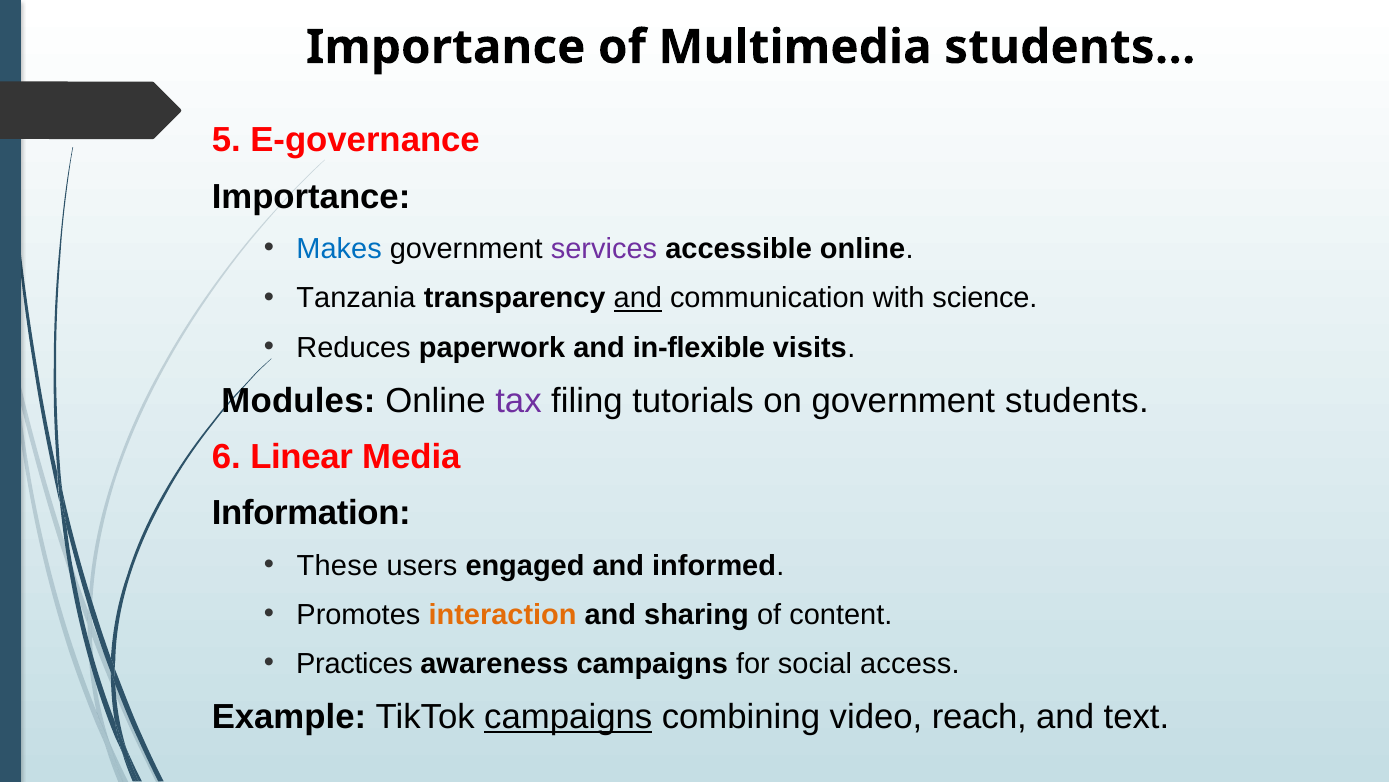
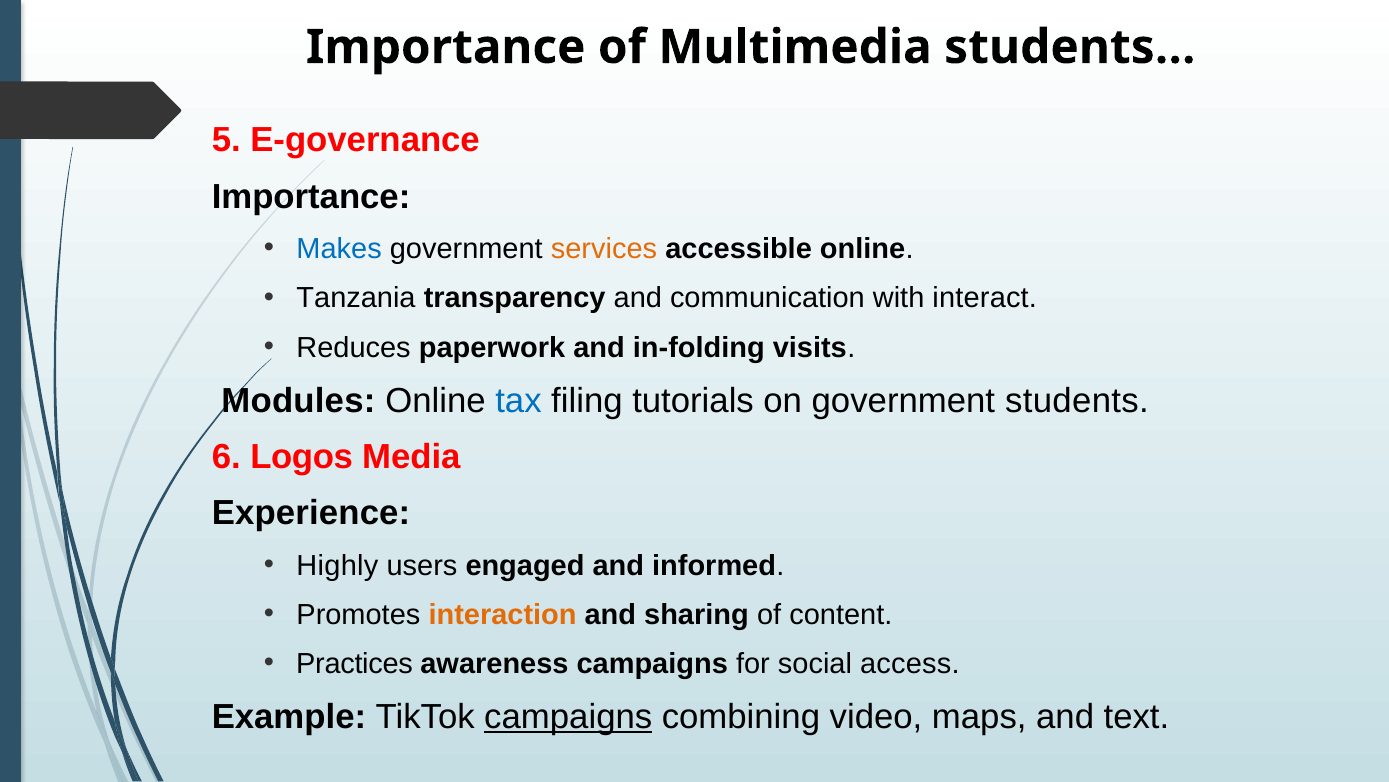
services colour: purple -> orange (604, 249)
and underline: present -> none (638, 298)
science: science -> interact (985, 298)
in-flexible: in-flexible -> in-folding (699, 347)
tax colour: purple -> blue (518, 400)
Linear: Linear -> Logos (302, 456)
Information: Information -> Experience (311, 513)
These: These -> Highly (337, 565)
reach: reach -> maps (979, 717)
